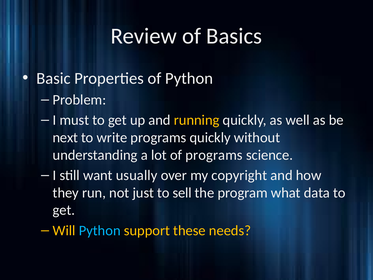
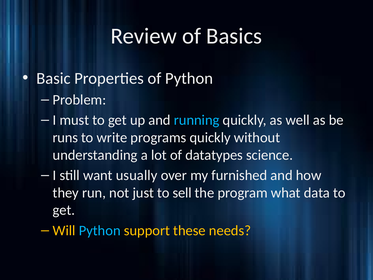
running colour: yellow -> light blue (197, 120)
next: next -> runs (65, 137)
of programs: programs -> datatypes (214, 155)
copyright: copyright -> furnished (239, 175)
